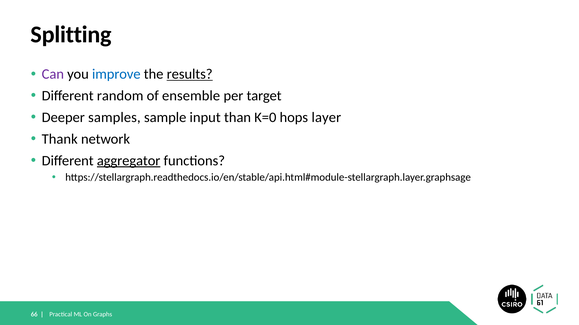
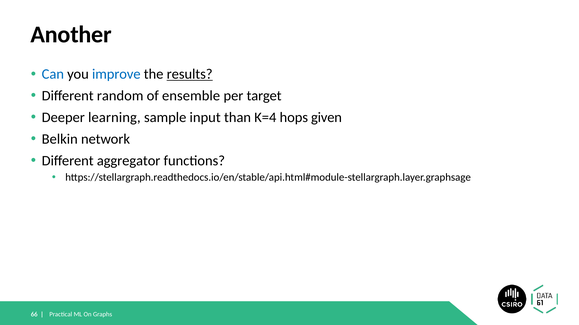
Splitting: Splitting -> Another (71, 35)
Can colour: purple -> blue (53, 74)
samples: samples -> learning (114, 118)
K=0: K=0 -> K=4 (265, 118)
layer: layer -> given (326, 118)
Thank: Thank -> Belkin (60, 139)
aggregator underline: present -> none (129, 161)
